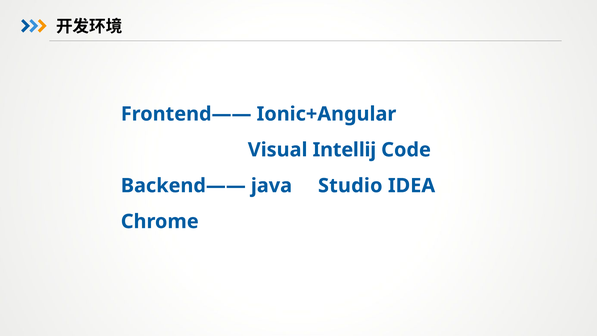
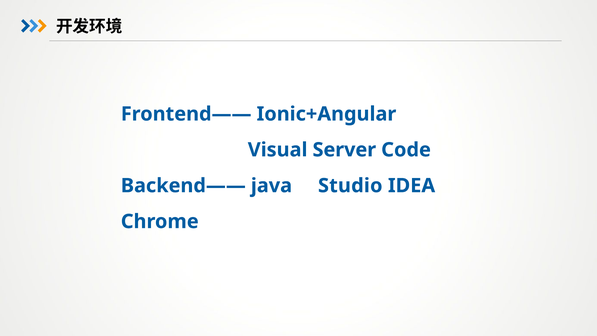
Intellij: Intellij -> Server (344, 150)
